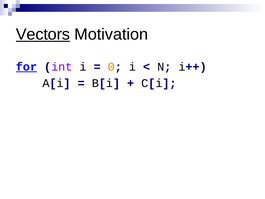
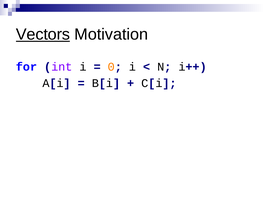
for underline: present -> none (27, 67)
